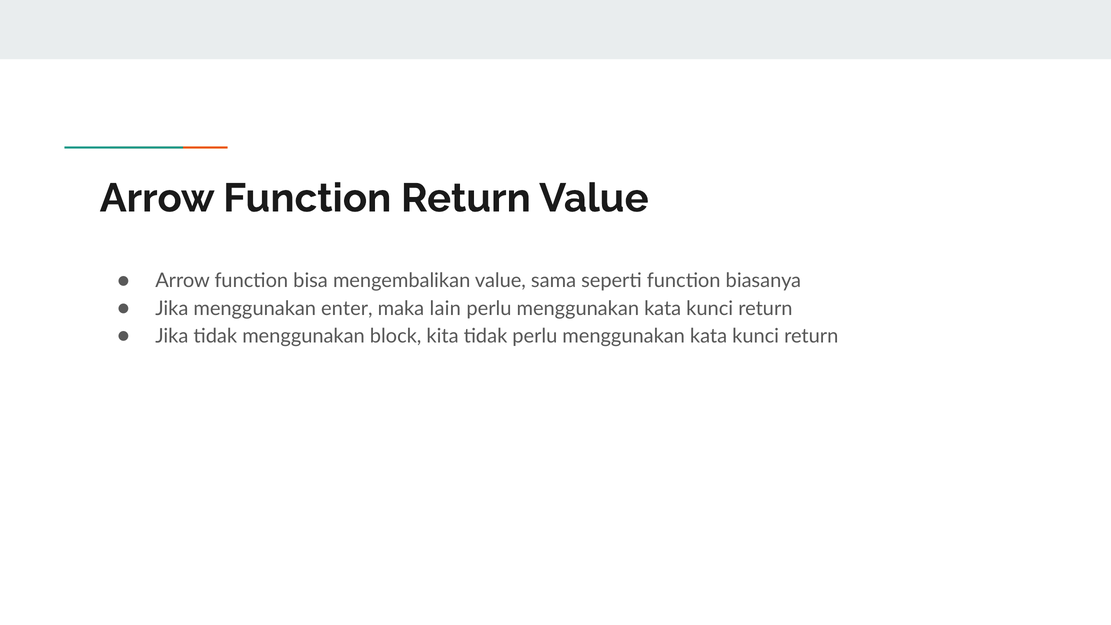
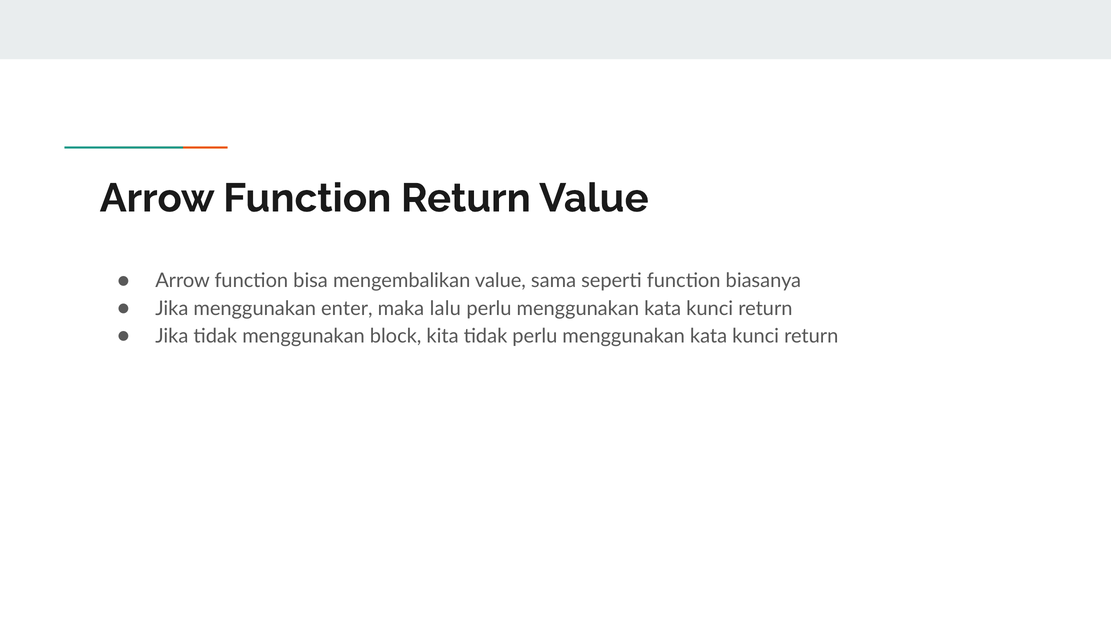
lain: lain -> lalu (445, 308)
